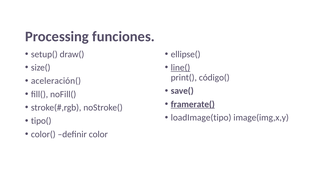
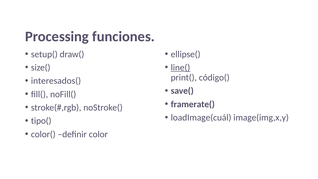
aceleración(: aceleración( -> interesados( (56, 81)
framerate( underline: present -> none (193, 104)
loadImage(tipo: loadImage(tipo -> loadImage(cuál (201, 118)
